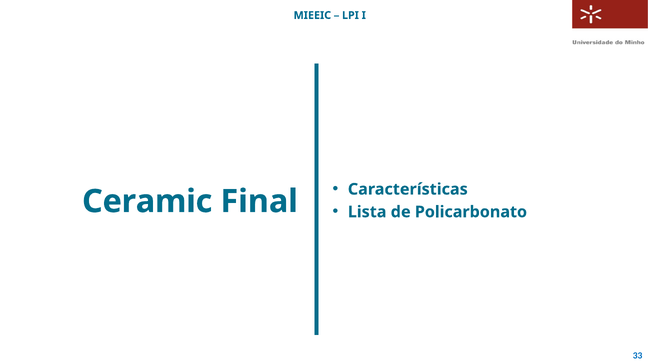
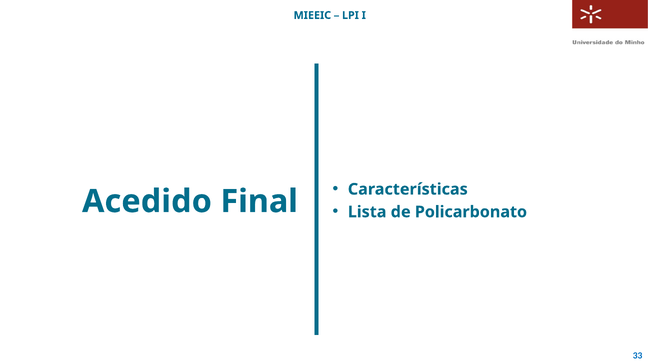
Ceramic: Ceramic -> Acedido (147, 202)
